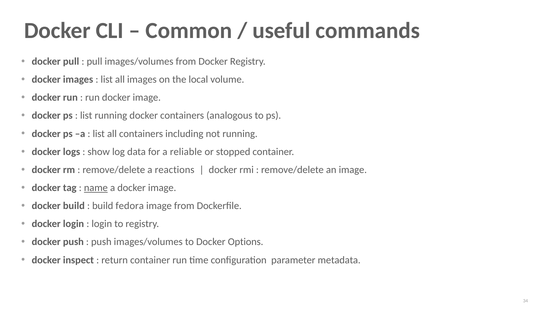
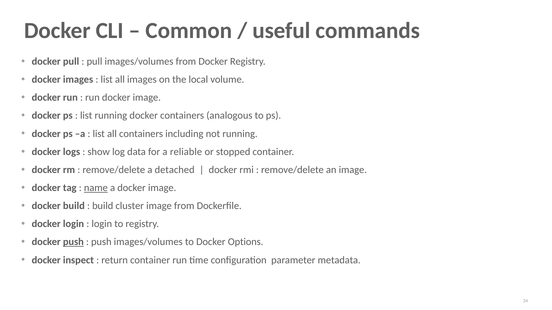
reactions: reactions -> detached (175, 170)
fedora: fedora -> cluster (130, 206)
push underline: none -> present (73, 242)
